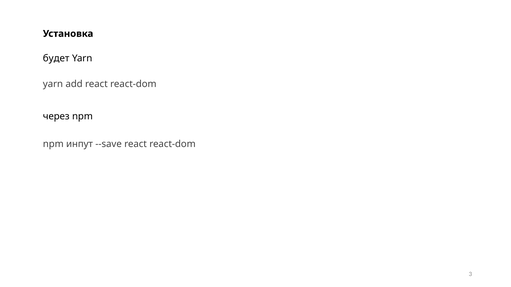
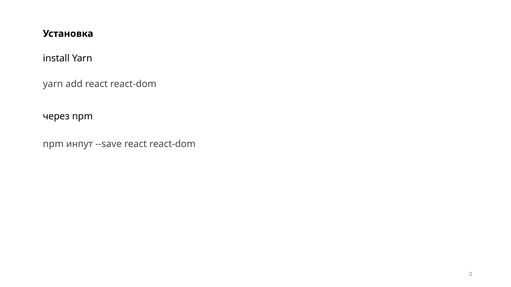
будет: будет -> install (56, 58)
